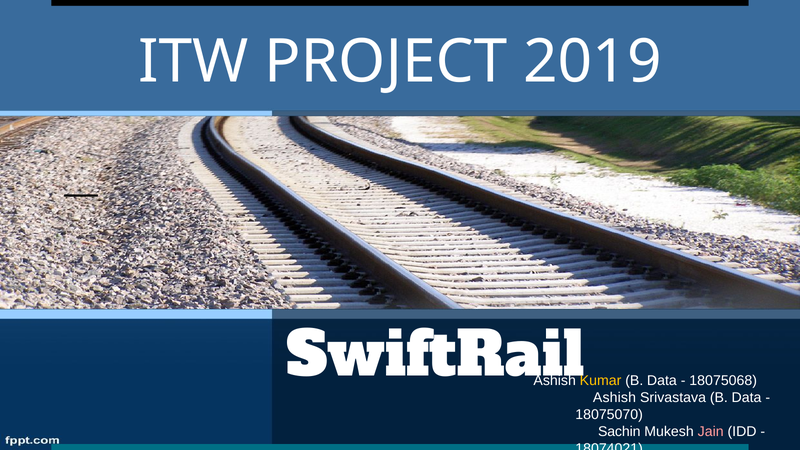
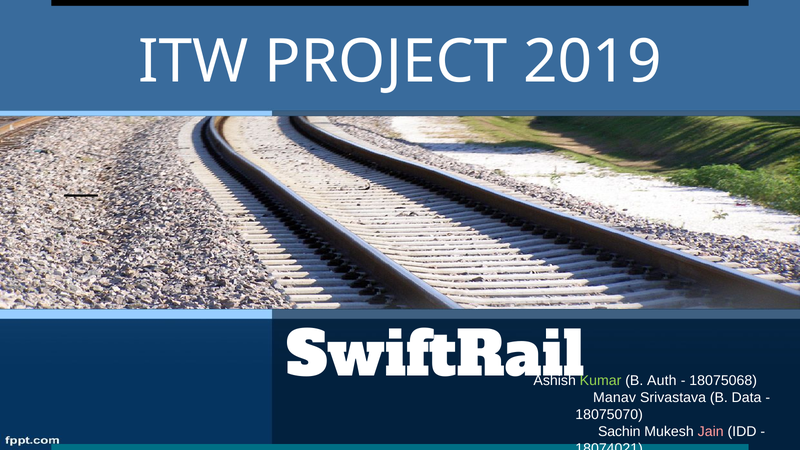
Kumar colour: yellow -> light green (601, 381)
Data: Data -> Auth (662, 381)
Ashish: Ashish -> Manav (614, 398)
